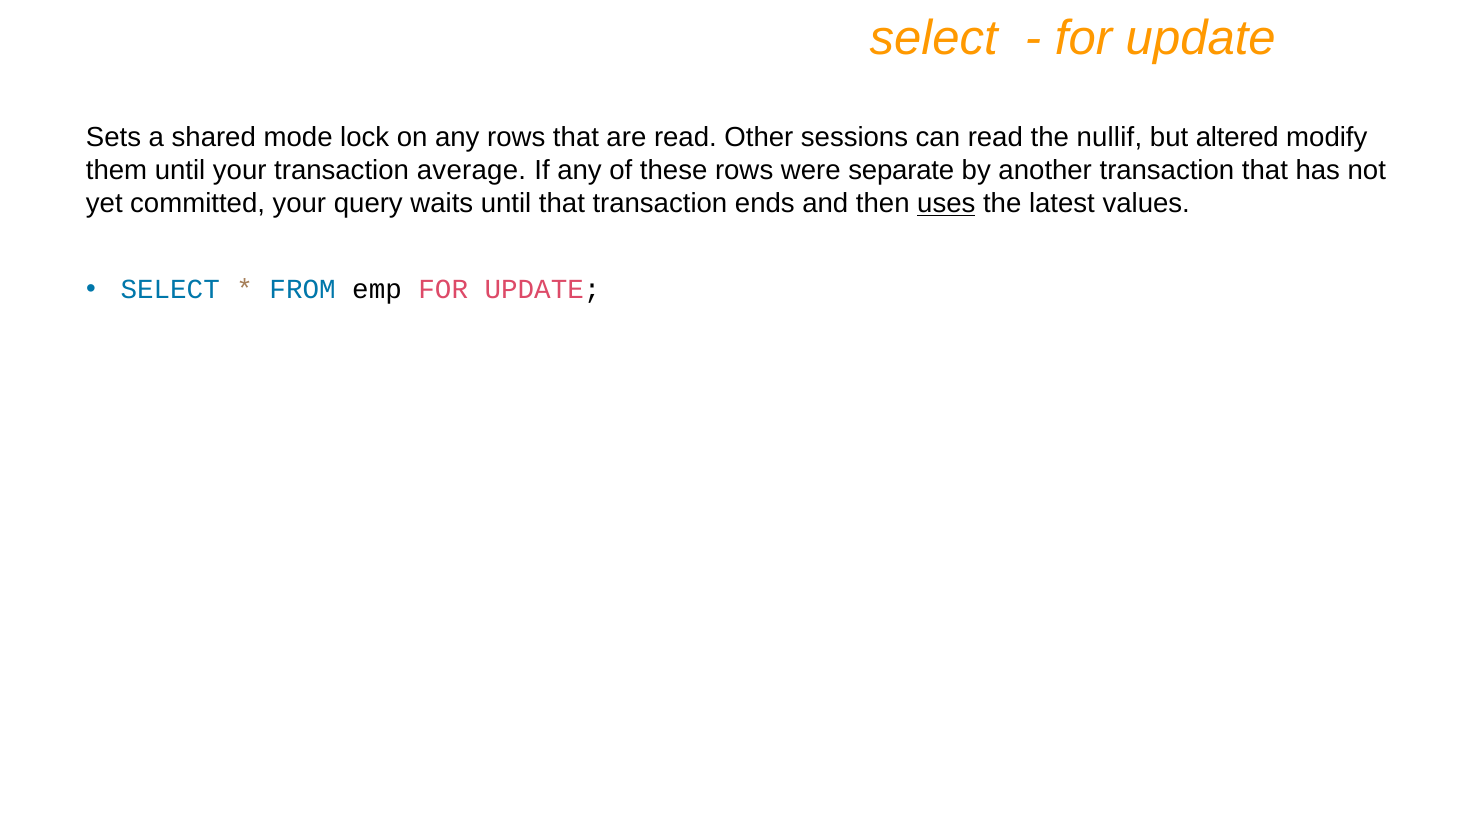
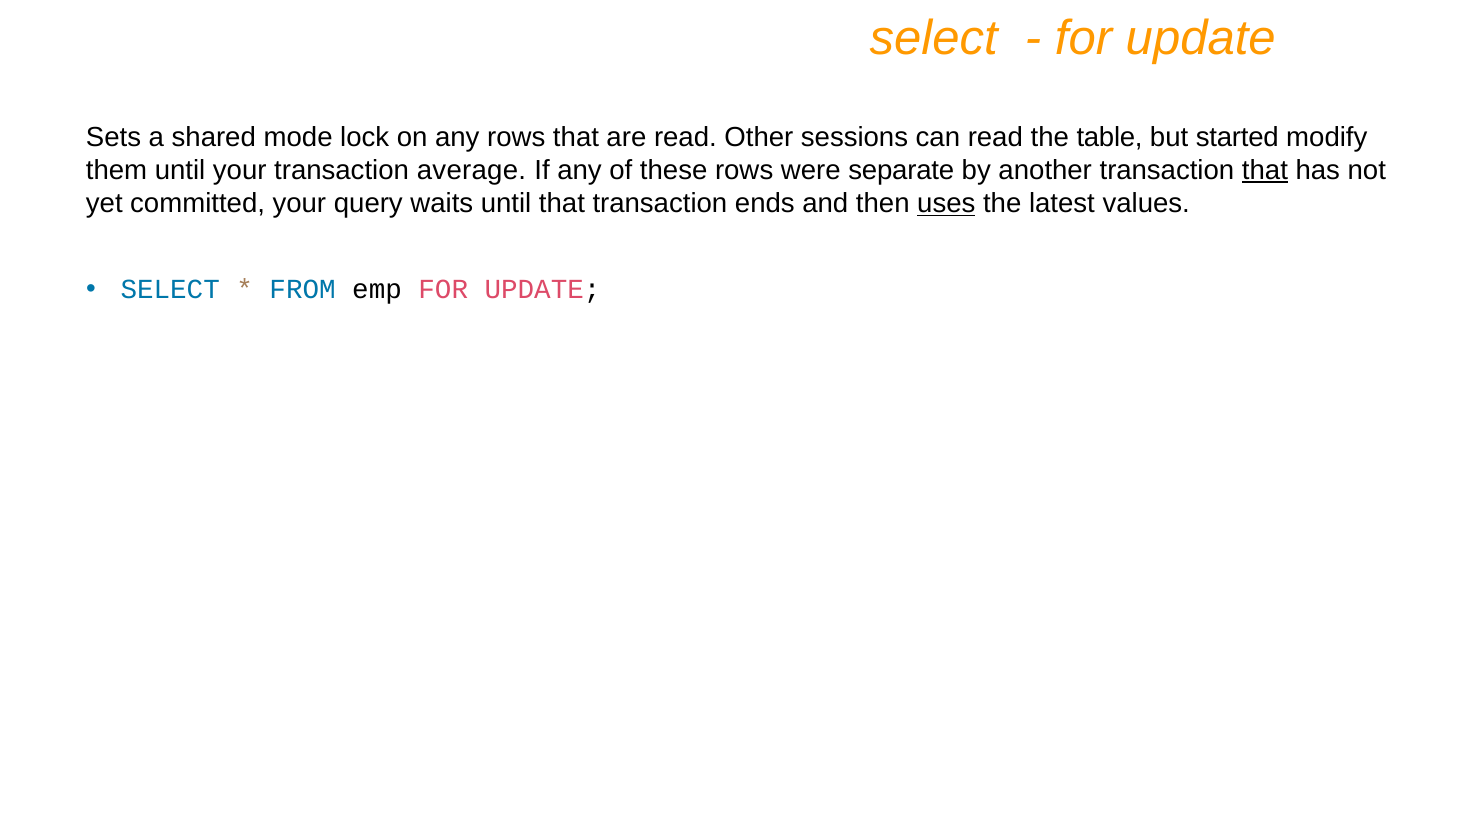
nullif: nullif -> table (1110, 137)
altered: altered -> started (1237, 137)
that underline: none -> present (1265, 171)
